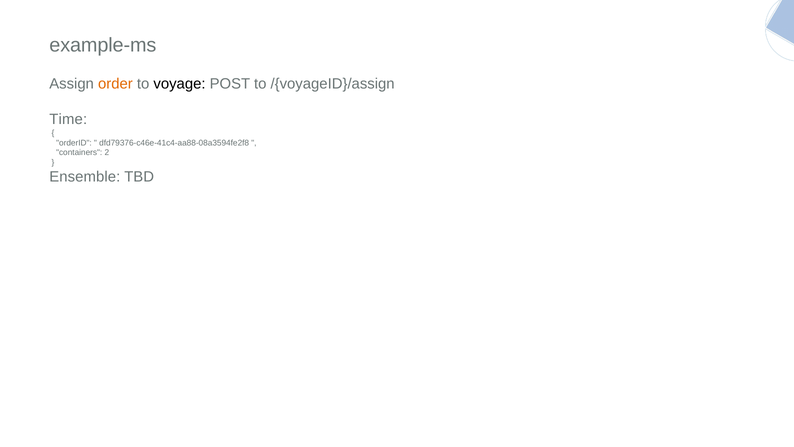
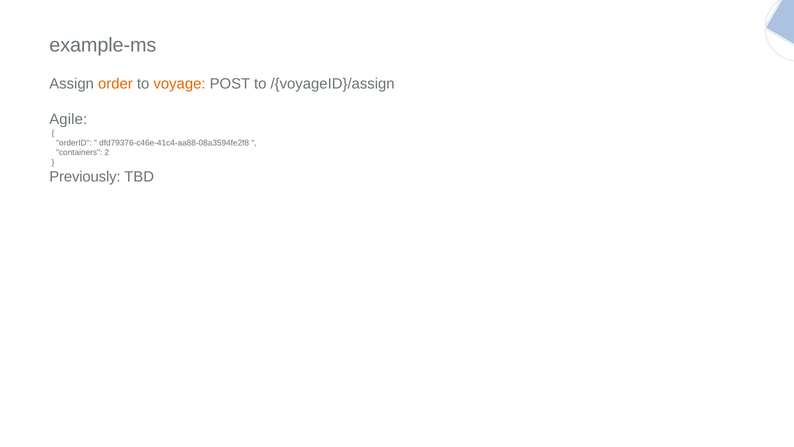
voyage colour: black -> orange (180, 84)
Time: Time -> Agile (68, 119)
Ensemble: Ensemble -> Previously (85, 177)
